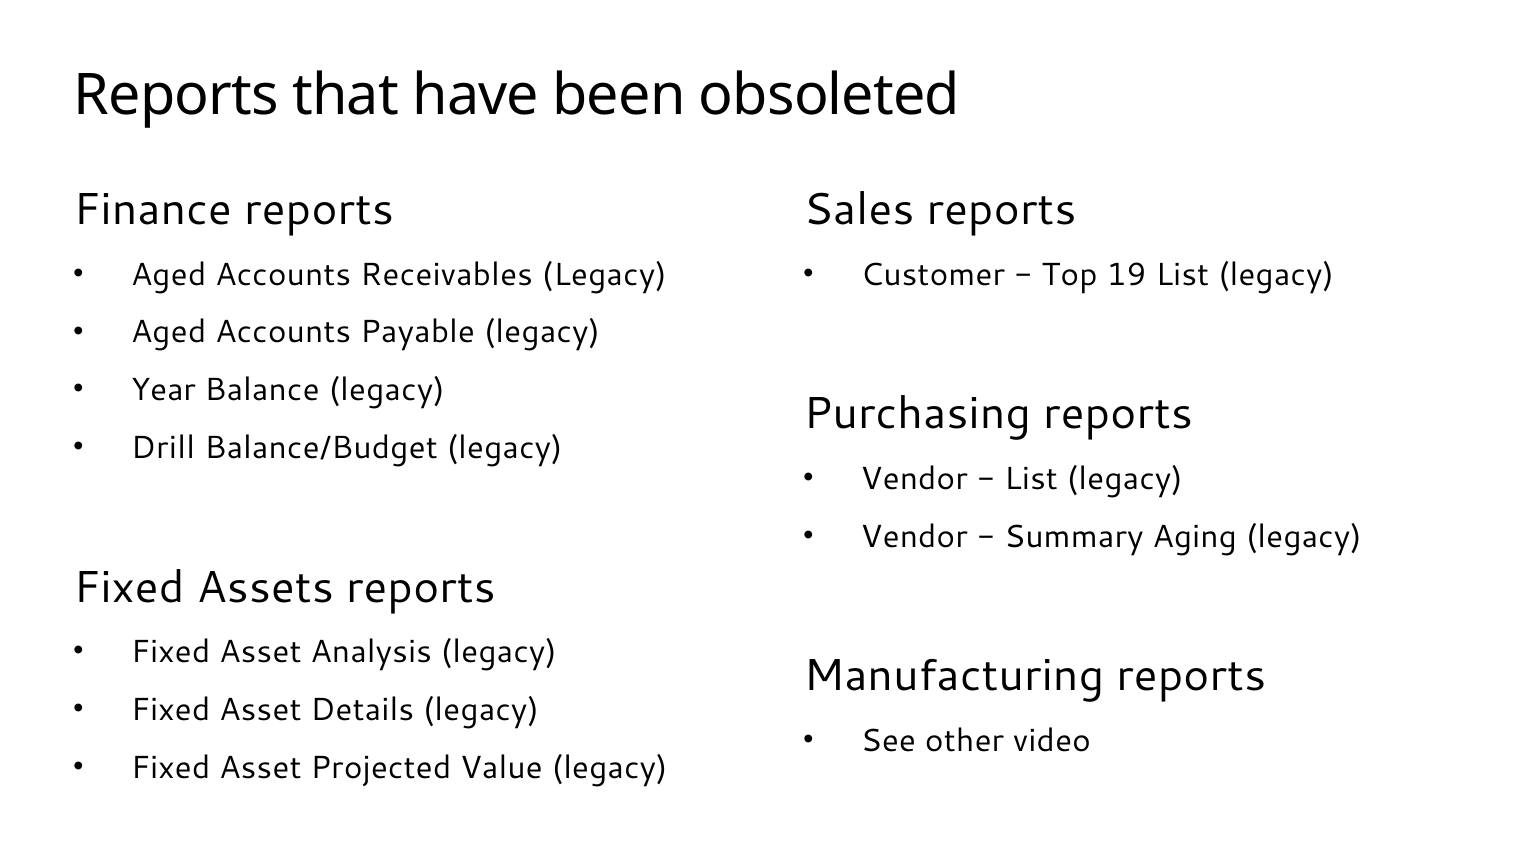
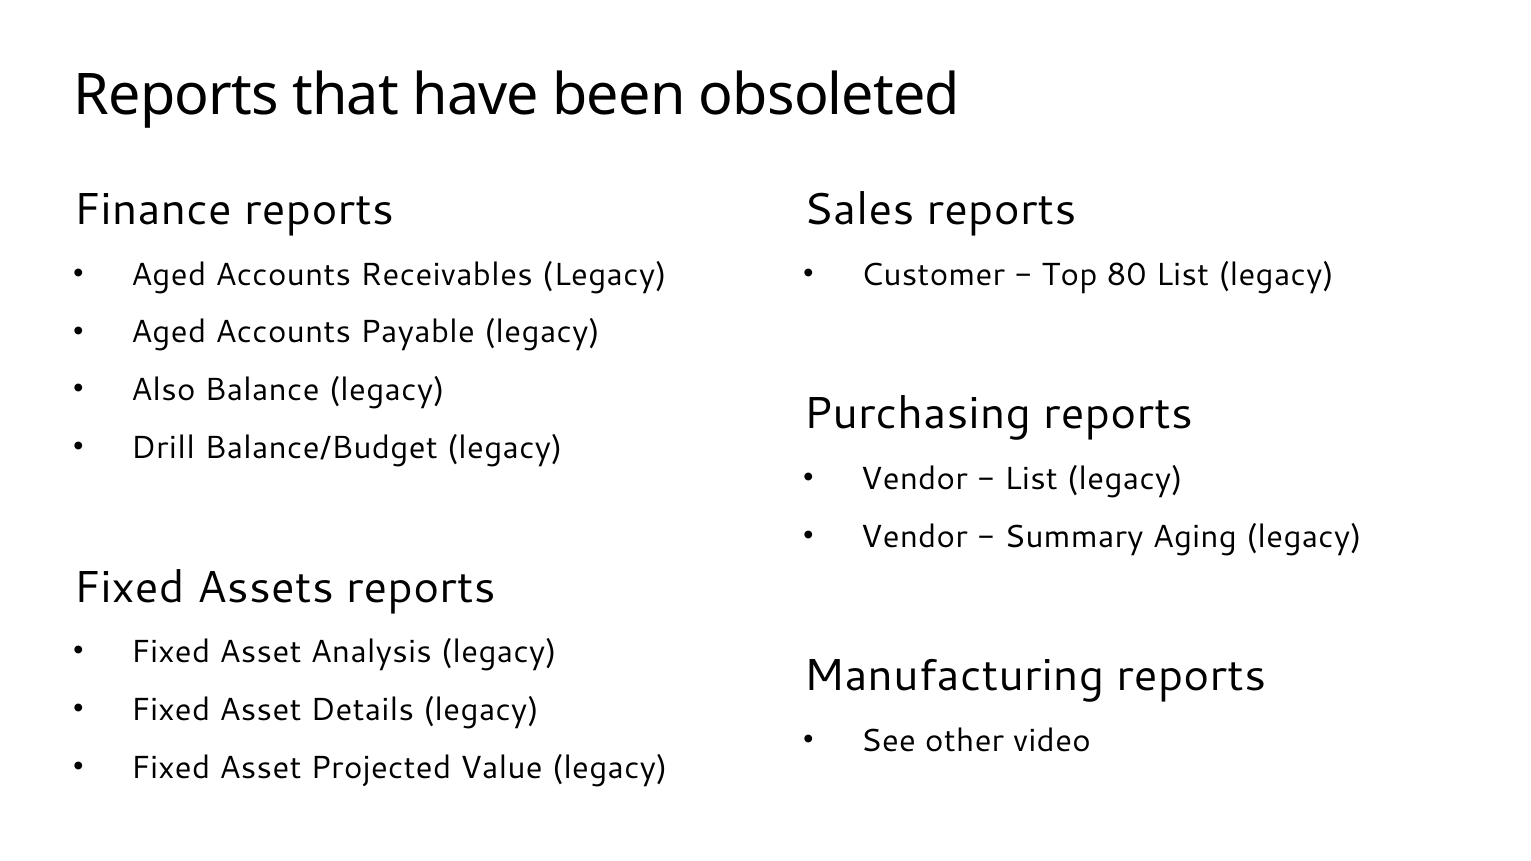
19: 19 -> 80 (1126, 275)
Year: Year -> Also (163, 390)
